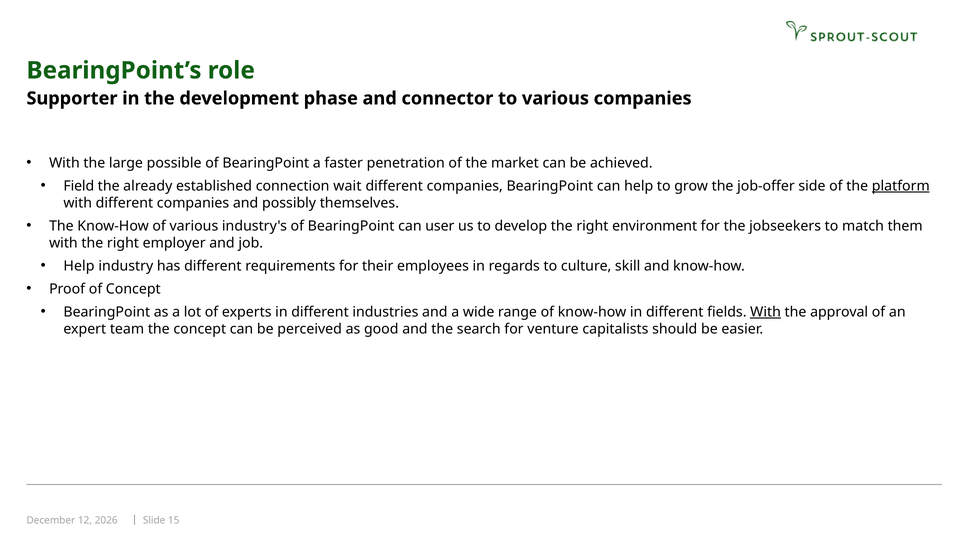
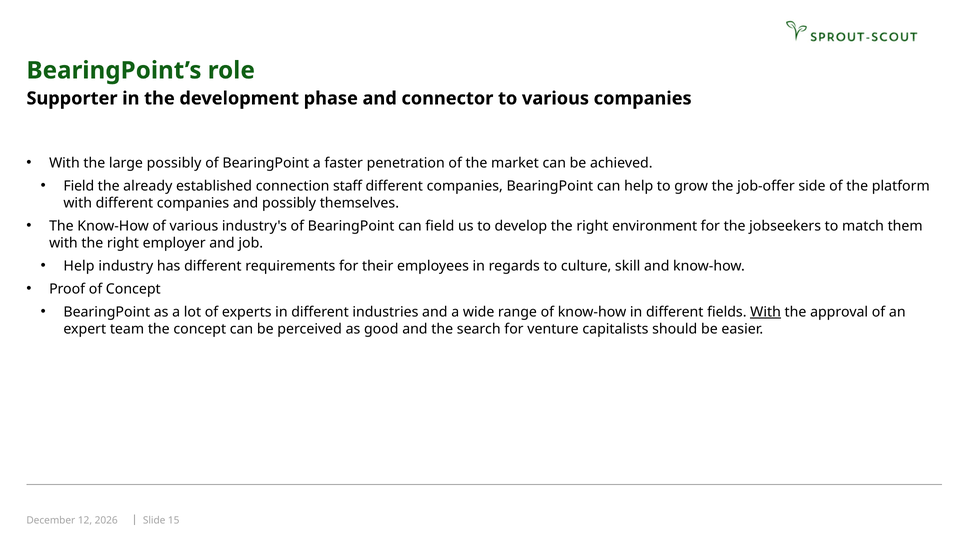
large possible: possible -> possibly (174, 163)
wait: wait -> staff (348, 186)
platform underline: present -> none (901, 186)
can user: user -> field (440, 226)
